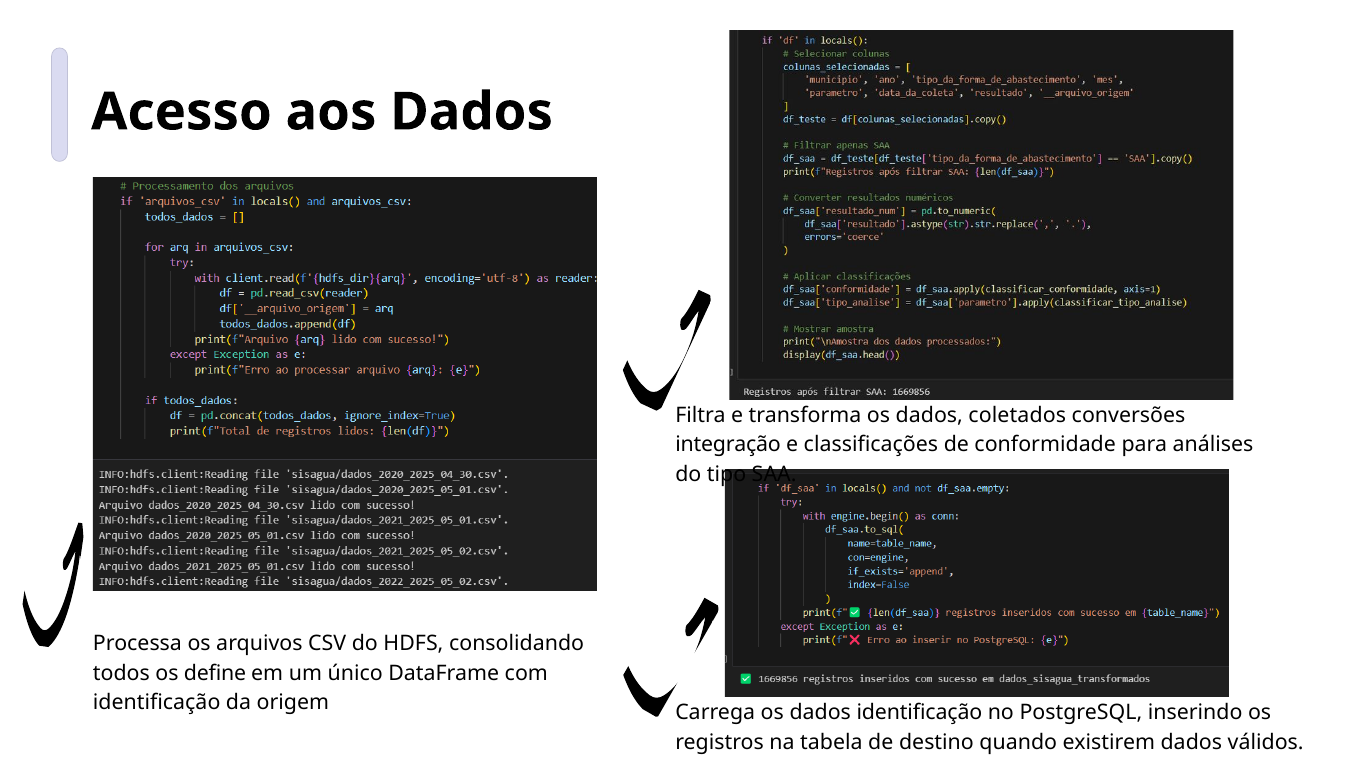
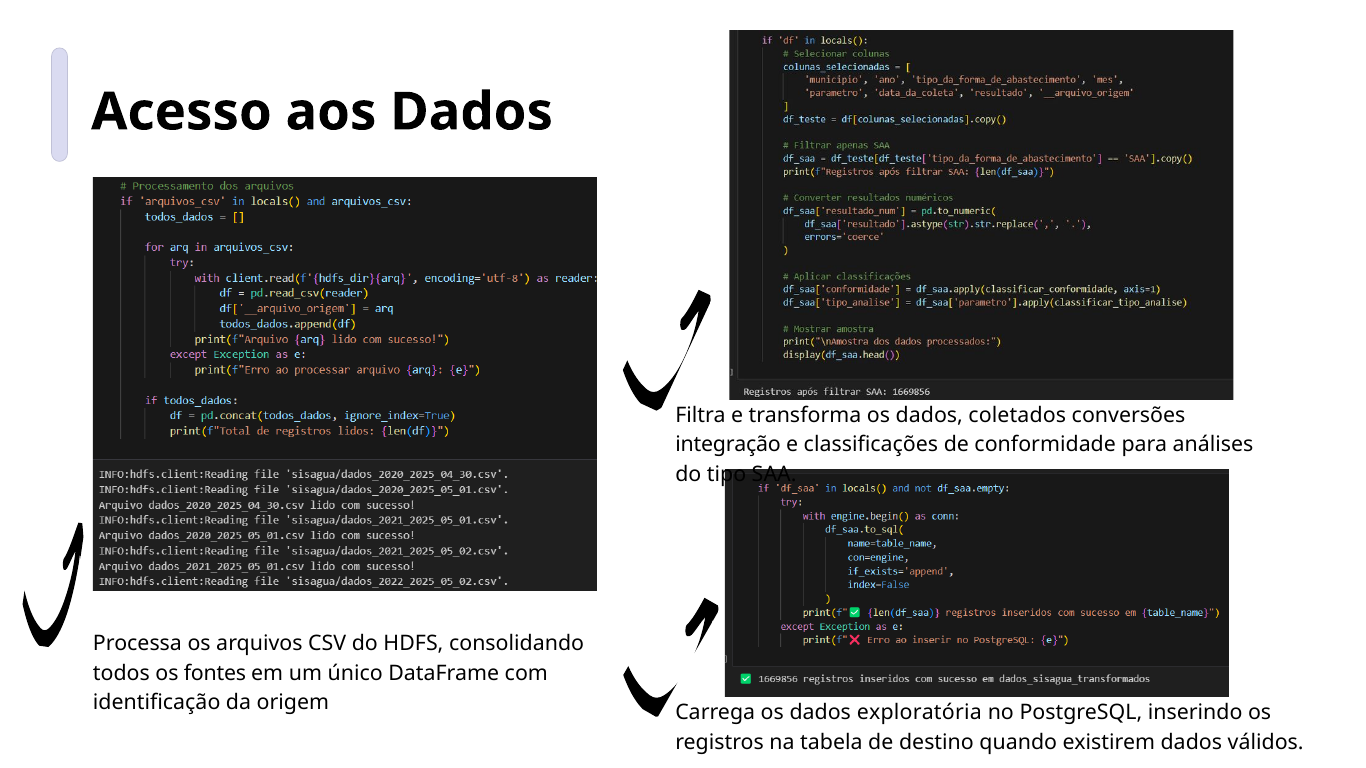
define: define -> fontes (215, 674)
dados identificação: identificação -> exploratória (919, 713)
